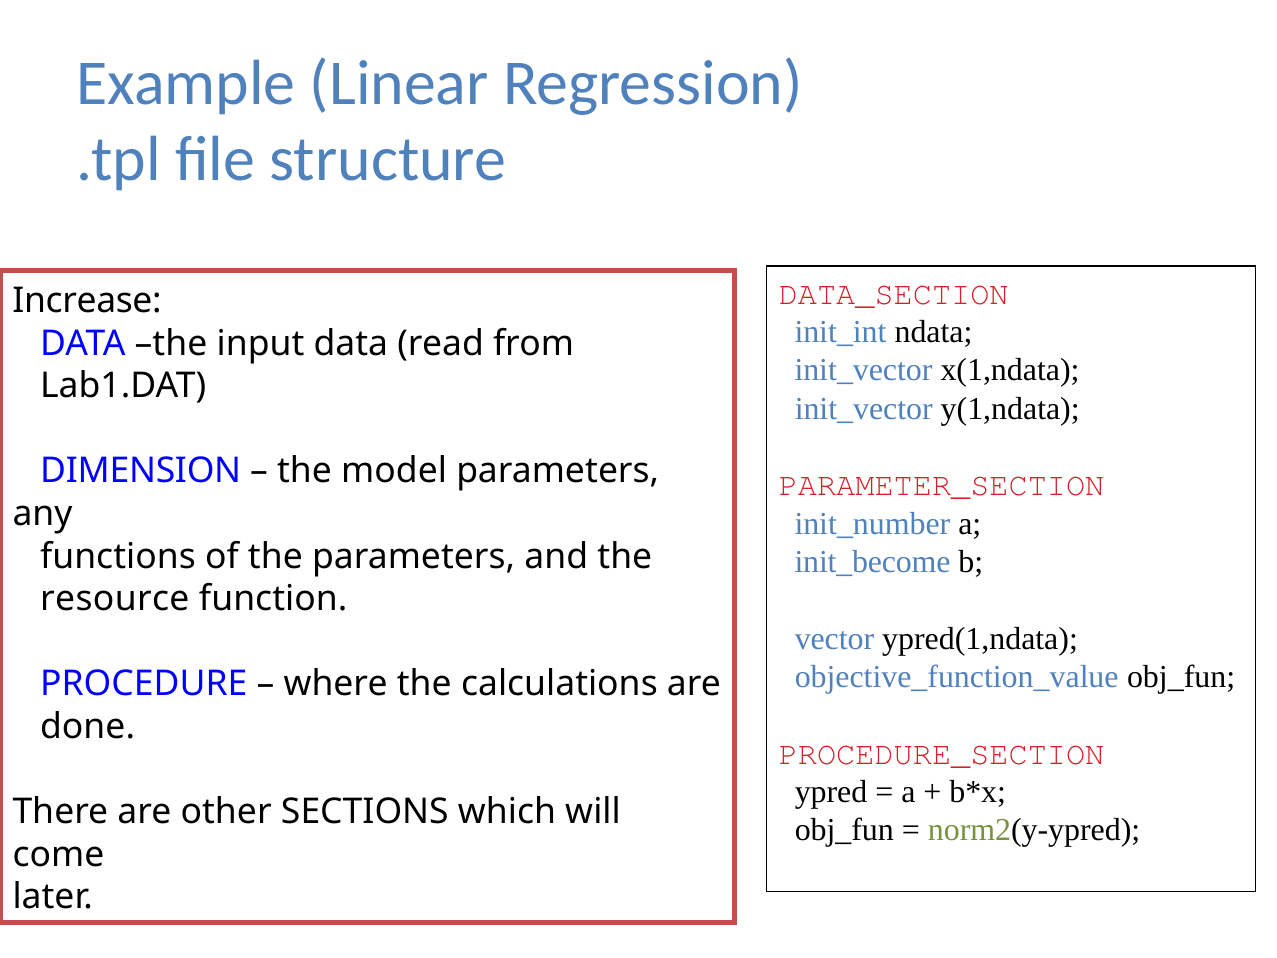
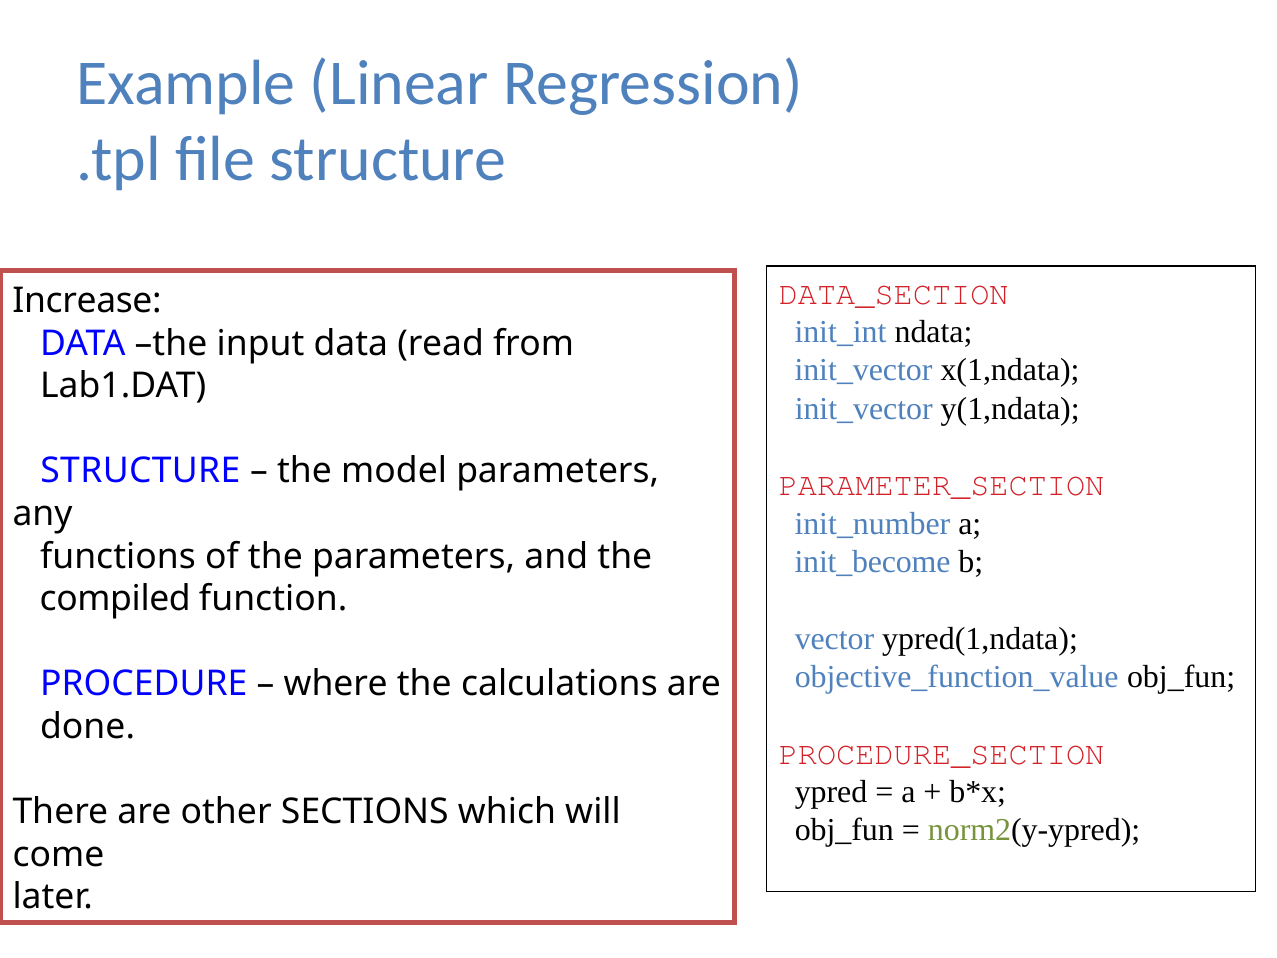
DIMENSION: DIMENSION -> STRUCTURE (140, 471)
resource: resource -> compiled (115, 599)
